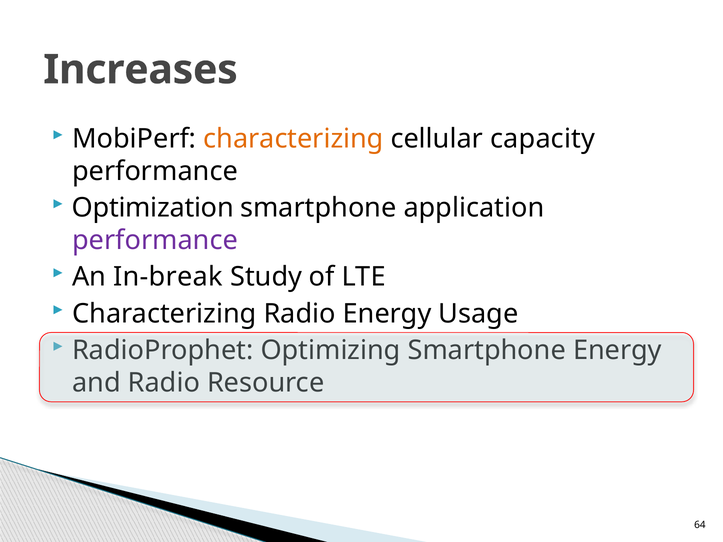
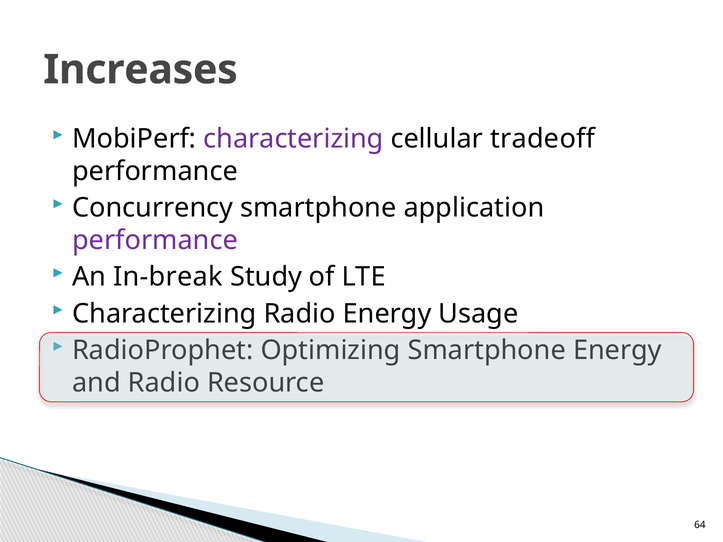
characterizing colour: orange -> purple (293, 139)
capacity: capacity -> tradeoff (543, 139)
Optimization: Optimization -> Concurrency (153, 208)
